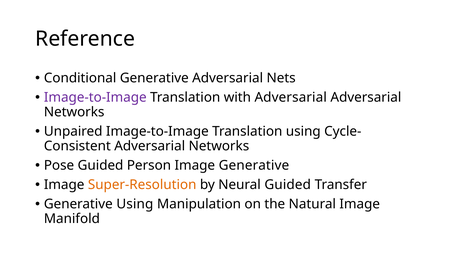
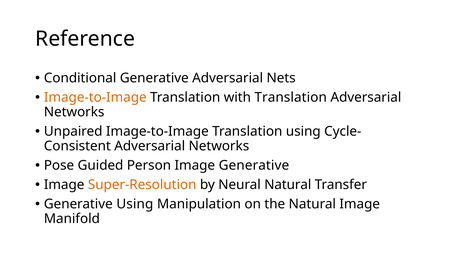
Image-to-Image colour: purple -> orange (95, 97)
with Adversarial: Adversarial -> Translation (291, 97)
Neural Guided: Guided -> Natural (288, 185)
